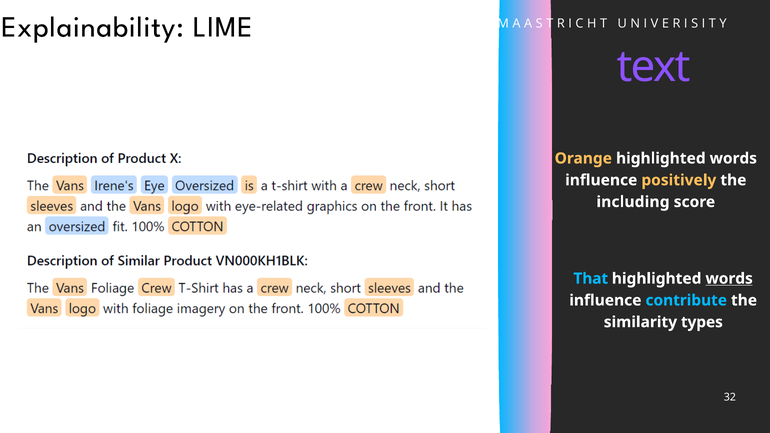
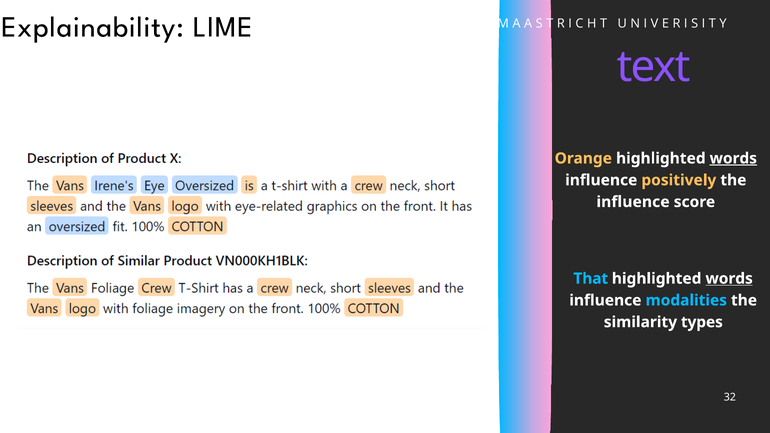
words underline: none -> present (733, 158)
including: including -> influence (633, 202)
contribute: contribute -> modalities (686, 300)
